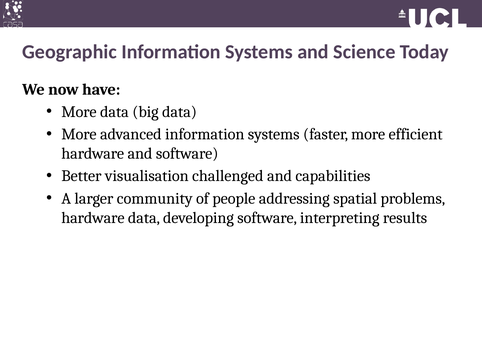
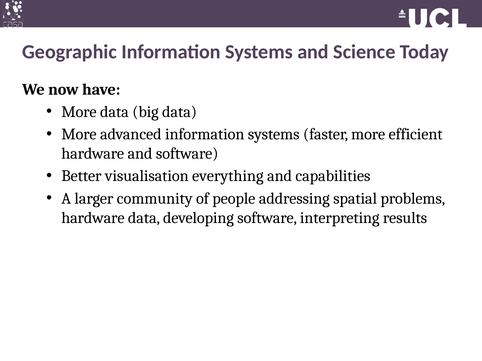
challenged: challenged -> everything (228, 176)
